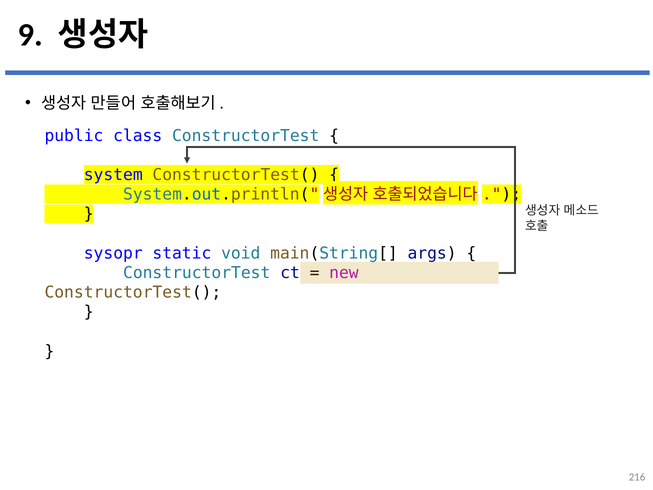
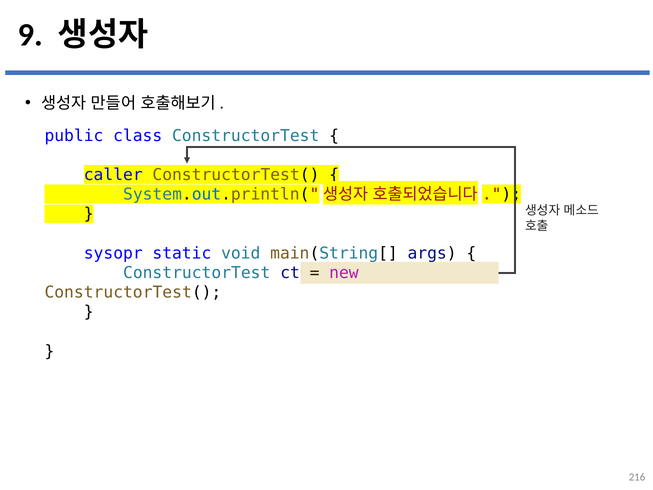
system: system -> caller (113, 175)
